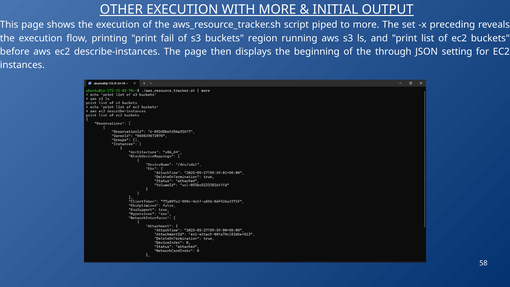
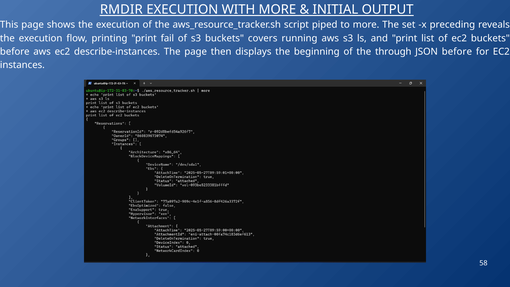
OTHER: OTHER -> RMDIR (121, 10)
region: region -> covers (263, 38)
JSON setting: setting -> before (457, 52)
